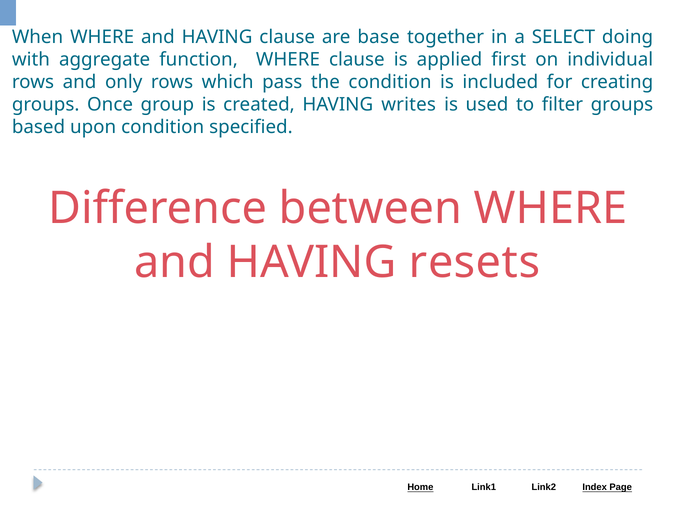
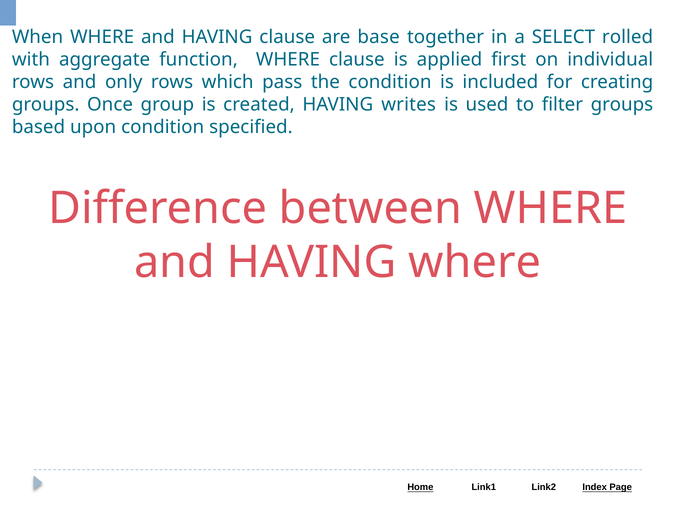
doing: doing -> rolled (628, 37)
HAVING resets: resets -> where (475, 262)
